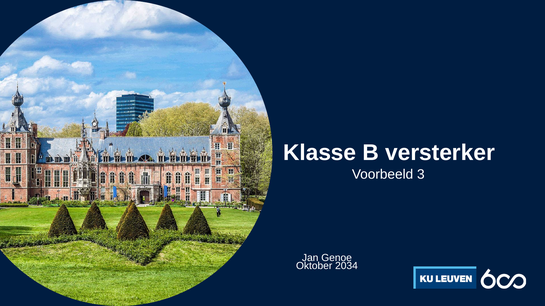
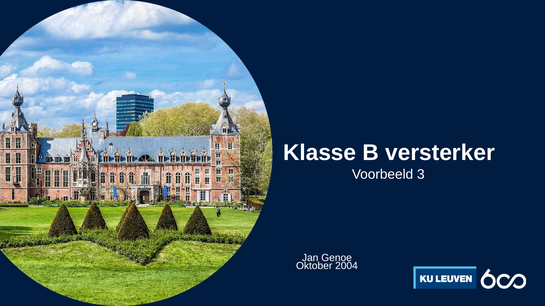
2034: 2034 -> 2004 (346, 266)
